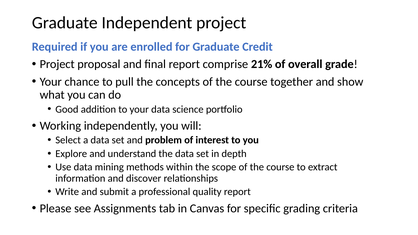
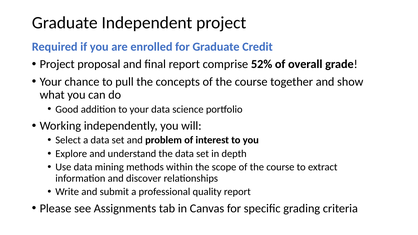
21%: 21% -> 52% (262, 64)
